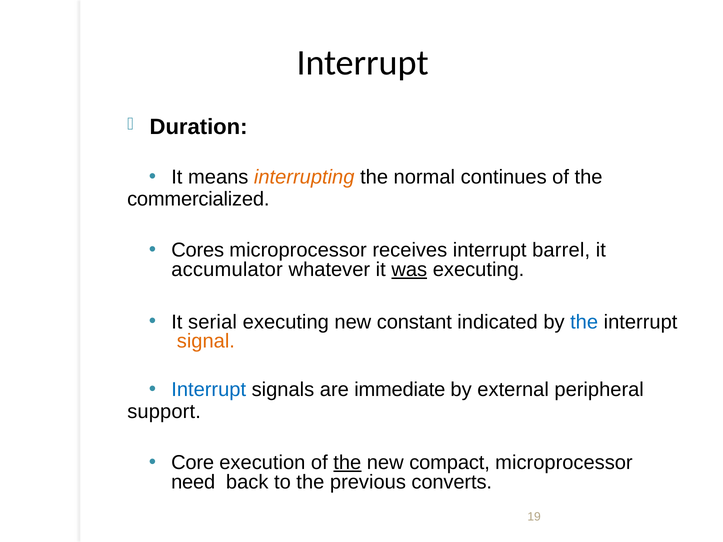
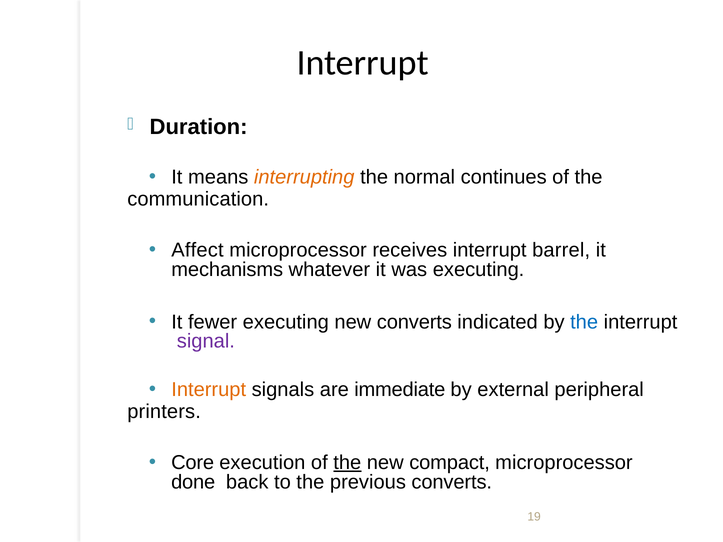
commercialized: commercialized -> communication (198, 199)
Cores: Cores -> Affect (197, 250)
accumulator: accumulator -> mechanisms (227, 270)
was underline: present -> none (409, 270)
serial: serial -> fewer (213, 322)
new constant: constant -> converts (414, 322)
signal colour: orange -> purple (206, 341)
Interrupt colour: blue -> orange (209, 390)
support: support -> printers (164, 412)
need: need -> done (193, 482)
